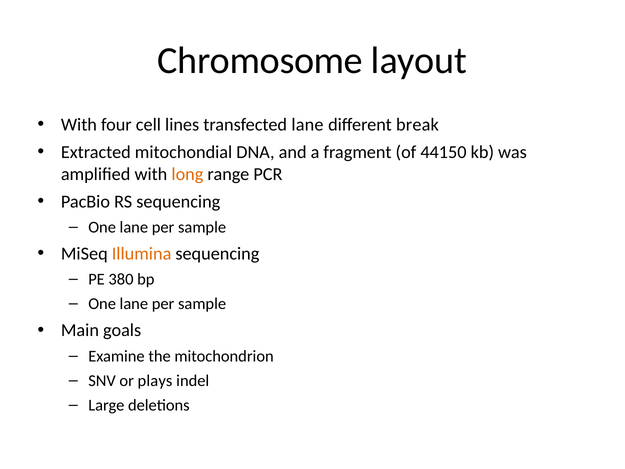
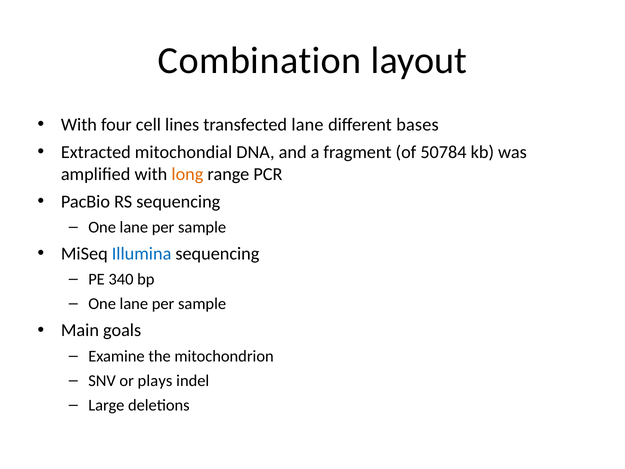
Chromosome: Chromosome -> Combination (260, 61)
break: break -> bases (417, 125)
44150: 44150 -> 50784 (443, 152)
Illumina colour: orange -> blue (142, 254)
380: 380 -> 340 (121, 279)
